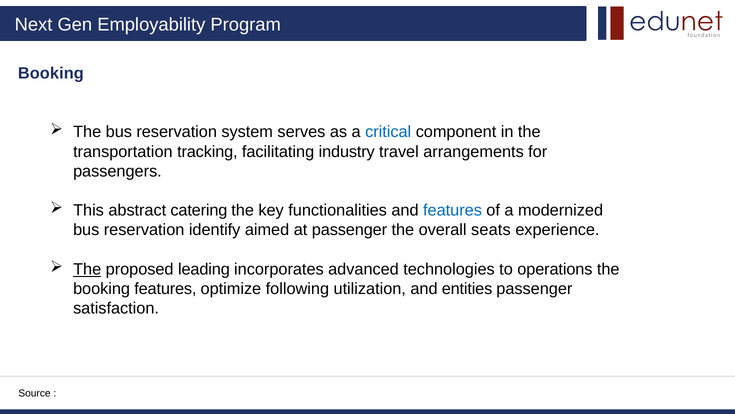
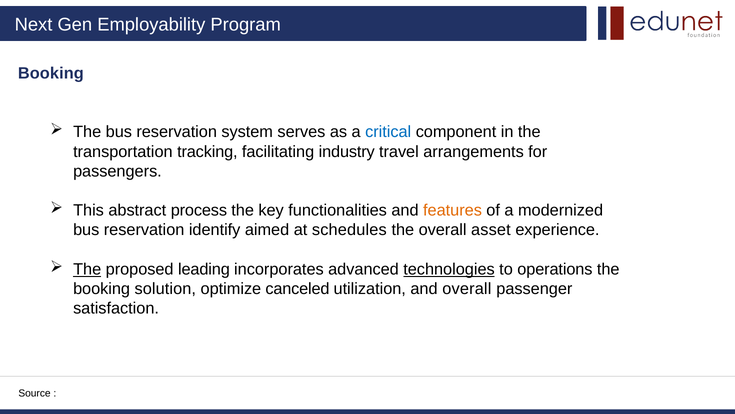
catering: catering -> process (199, 210)
features colour: blue -> orange (453, 210)
at passenger: passenger -> schedules (349, 230)
seats: seats -> asset (491, 230)
technologies underline: none -> present (449, 269)
booking features: features -> solution (165, 289)
following: following -> canceled (297, 289)
and entities: entities -> overall (467, 289)
